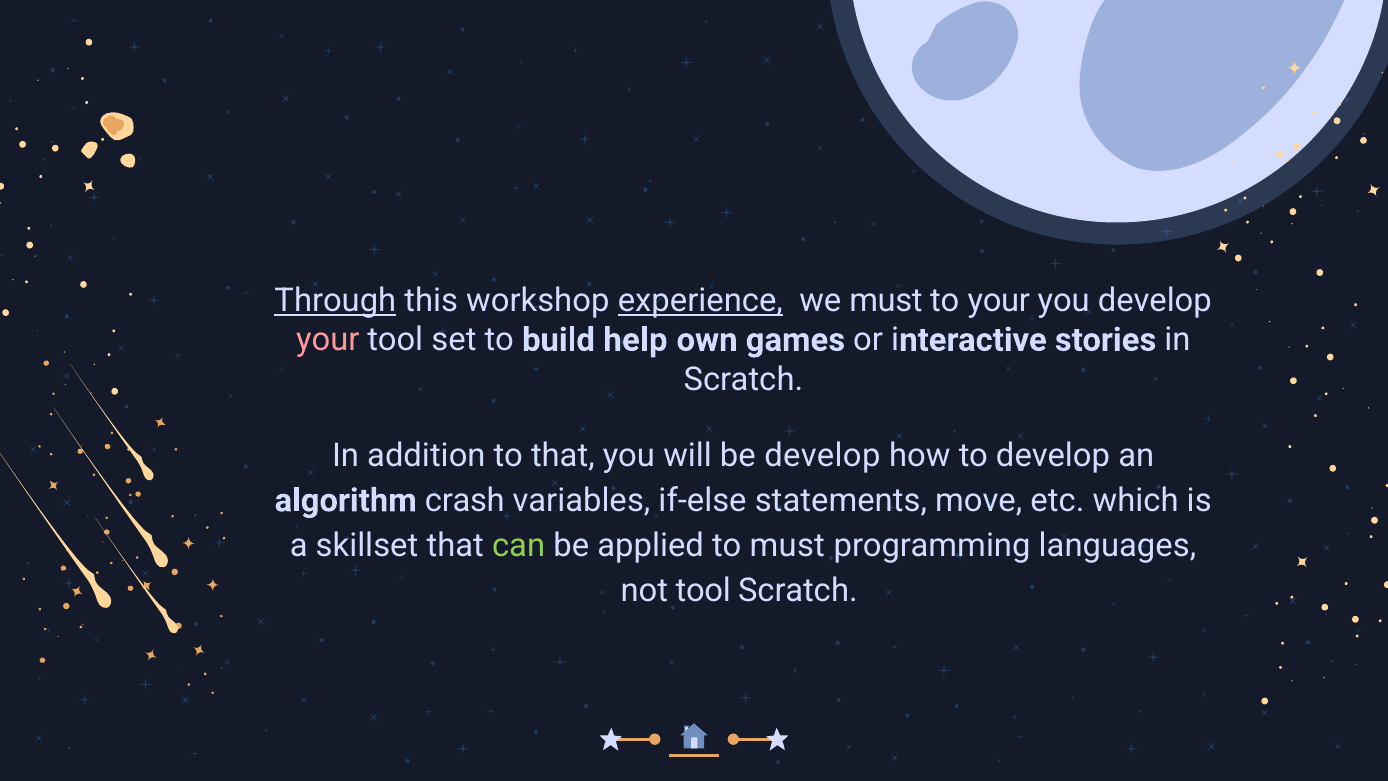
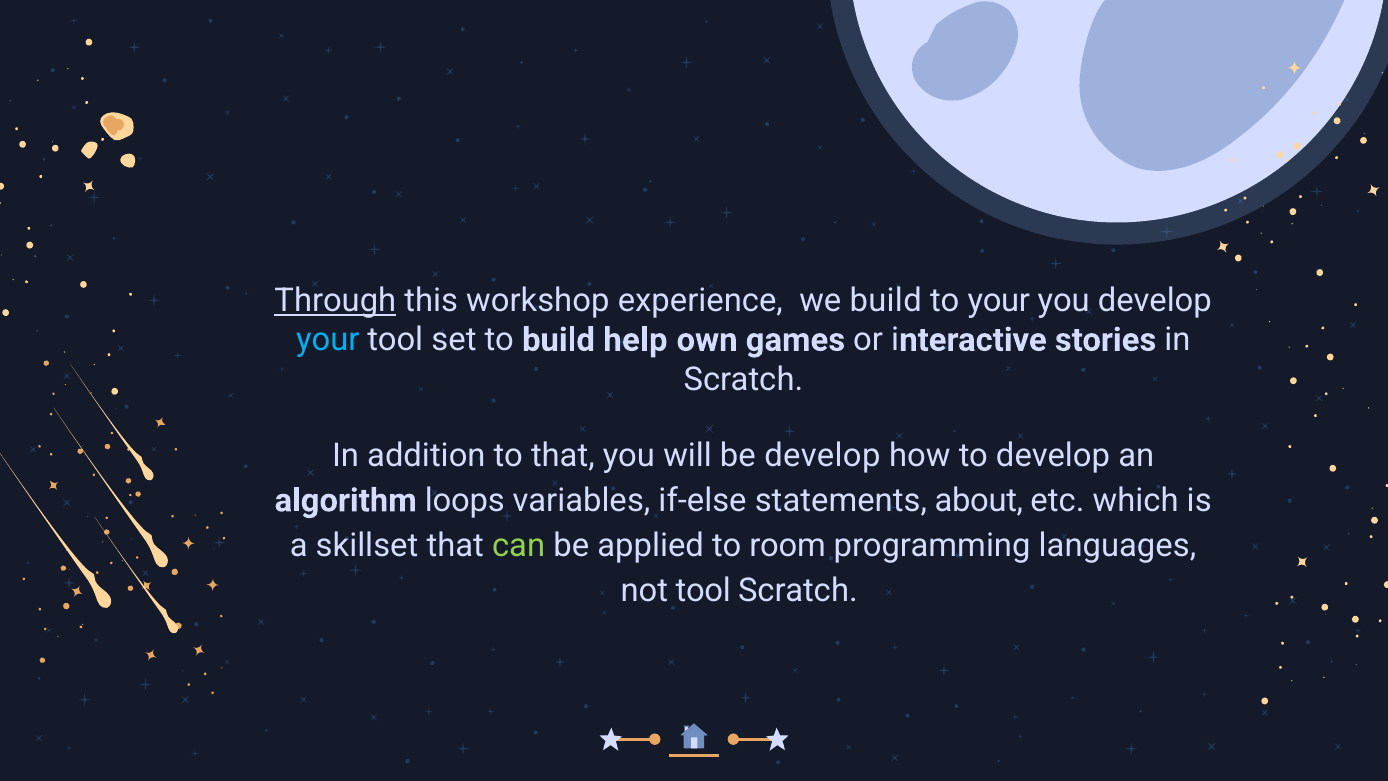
experience underline: present -> none (700, 300)
we must: must -> build (886, 300)
your colour: pink -> light blue (328, 340)
crash: crash -> loops (465, 500)
move: move -> about (979, 500)
to must: must -> room (788, 546)
